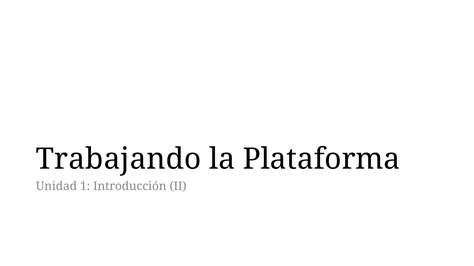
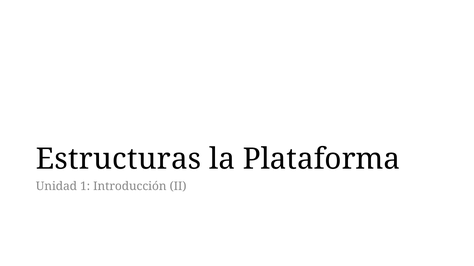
Trabajando: Trabajando -> Estructuras (119, 159)
